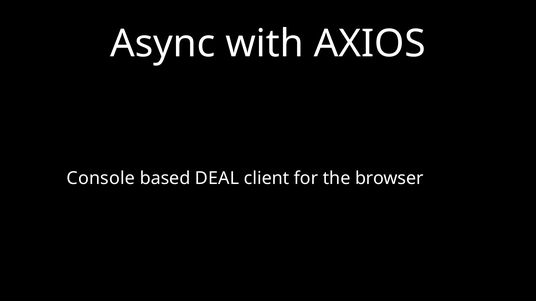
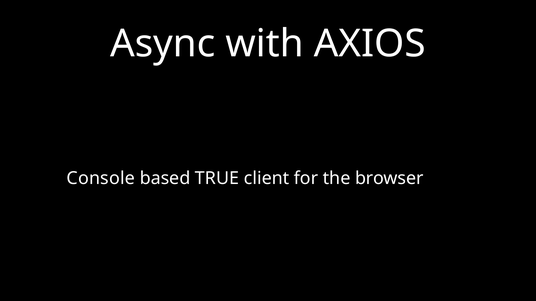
DEAL: DEAL -> TRUE (217, 178)
